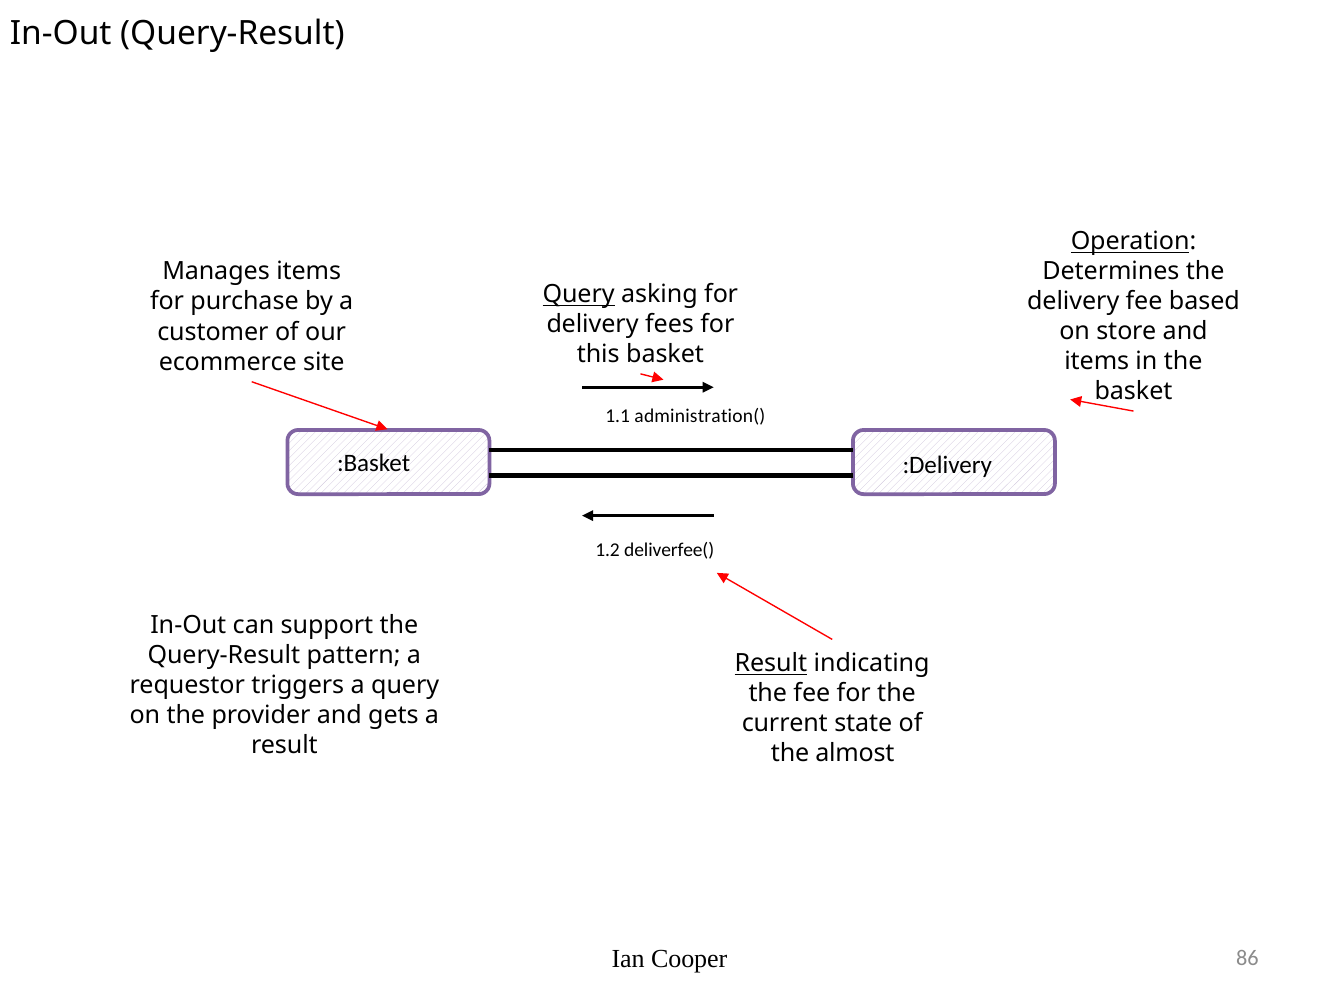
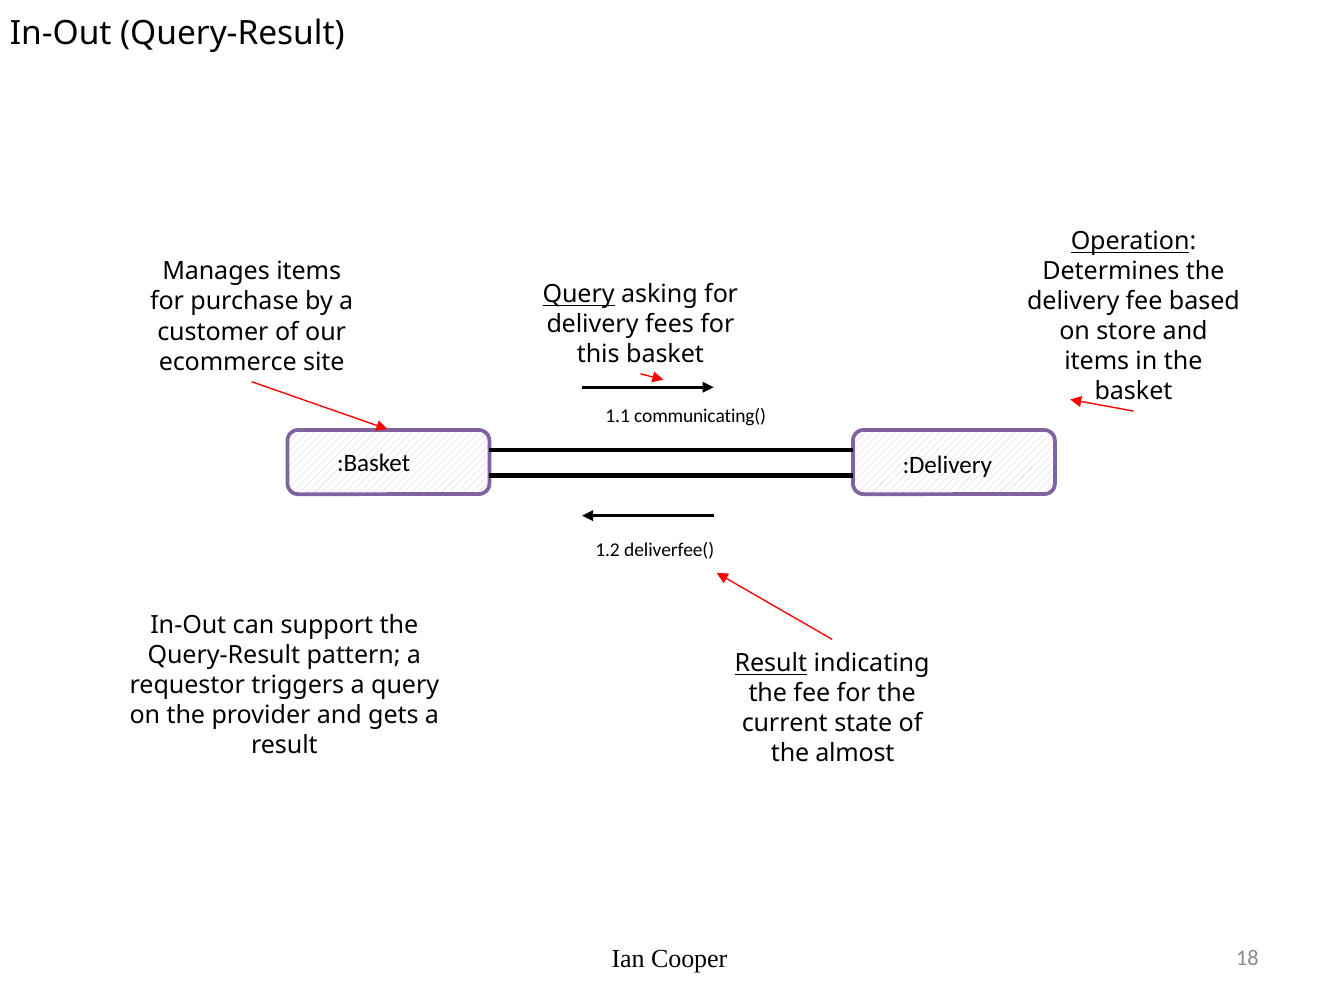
administration(: administration( -> communicating( (700, 416)
86: 86 -> 18 (1247, 959)
